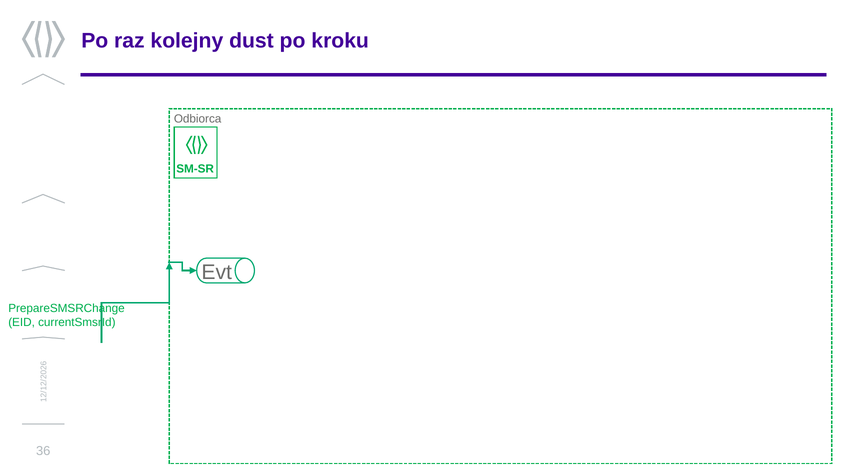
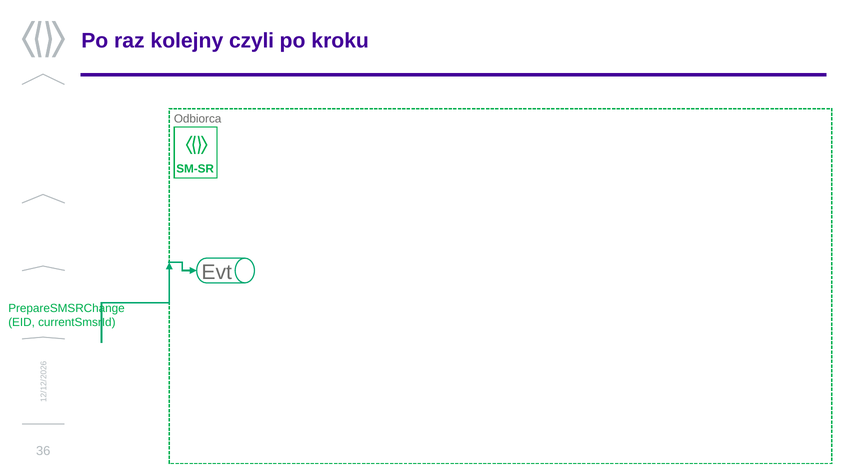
dust: dust -> czyli (252, 41)
